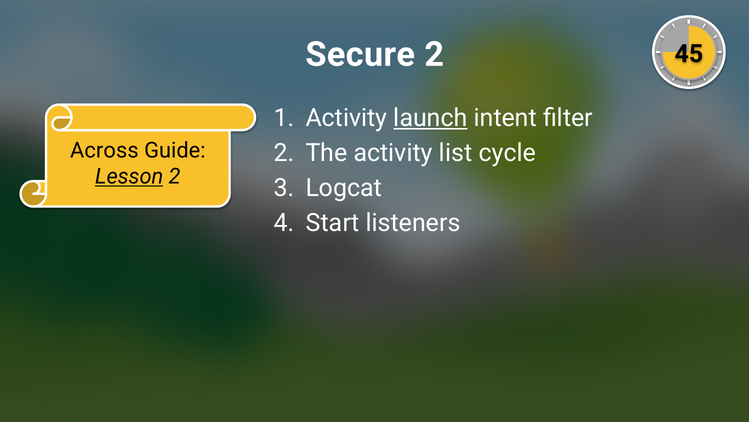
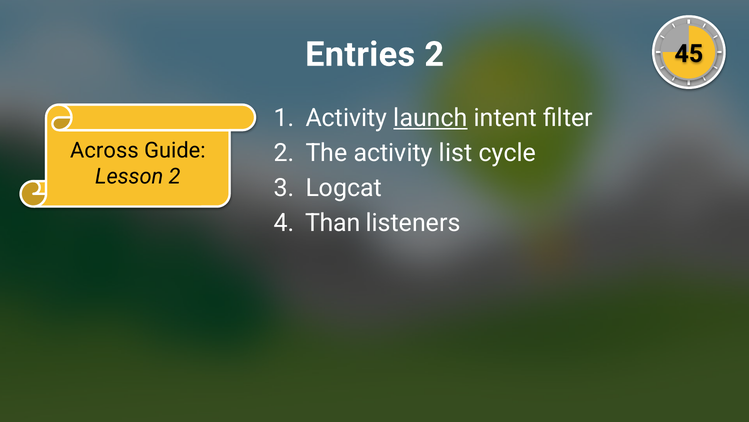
Secure: Secure -> Entries (360, 54)
Lesson underline: present -> none (129, 176)
Start: Start -> Than (333, 223)
